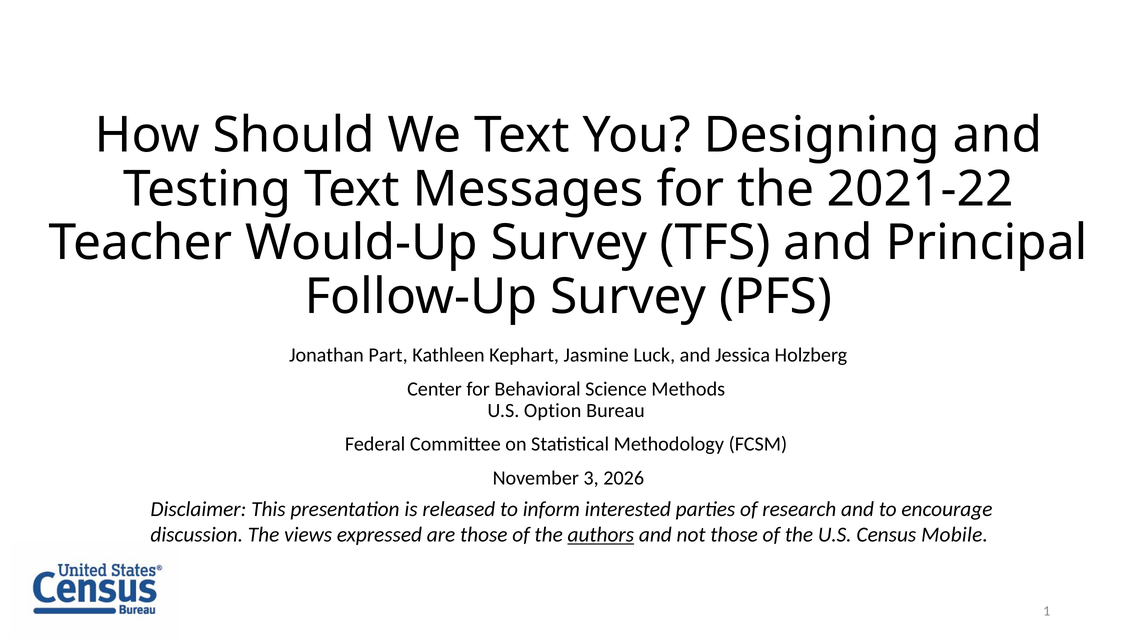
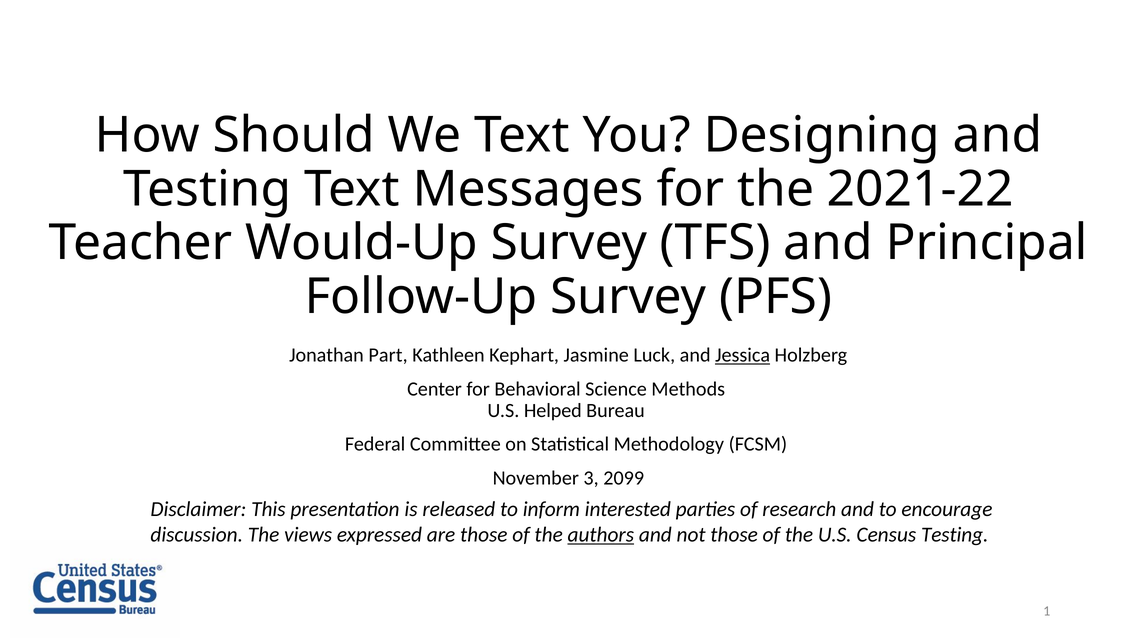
Jessica underline: none -> present (743, 355)
Option: Option -> Helped (553, 410)
2026: 2026 -> 2099 (624, 478)
Census Mobile: Mobile -> Testing (955, 534)
